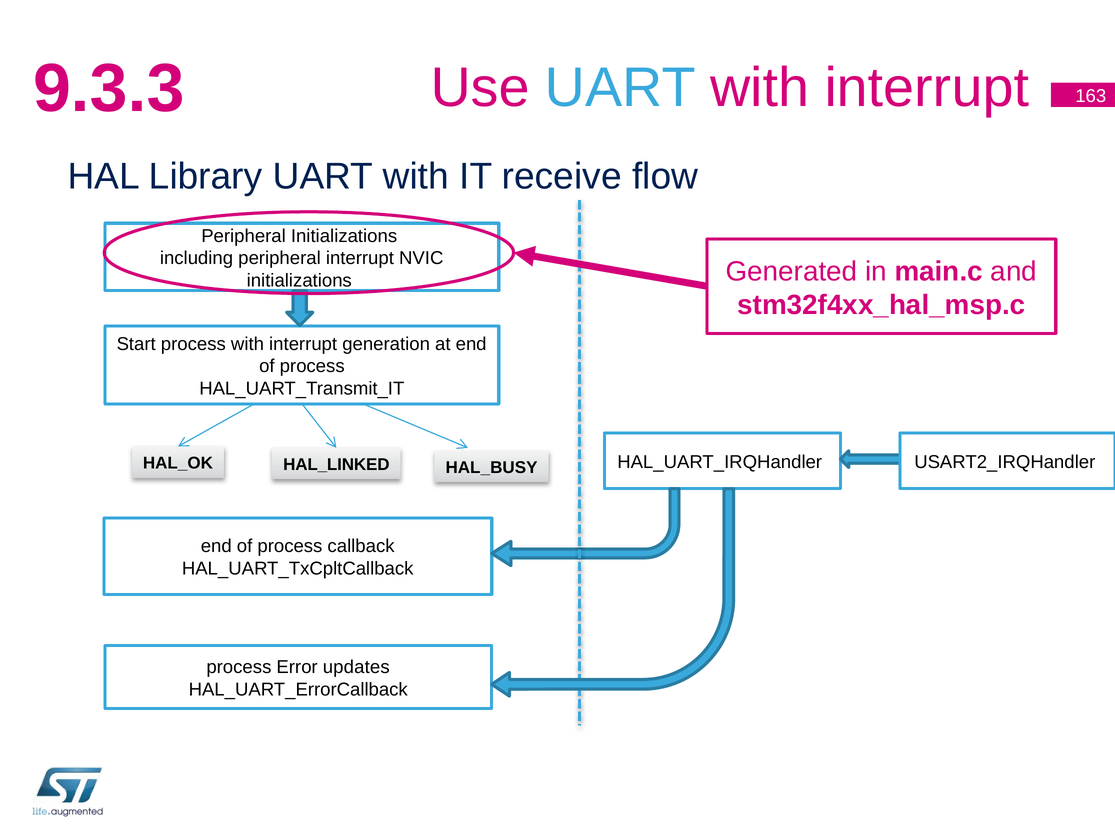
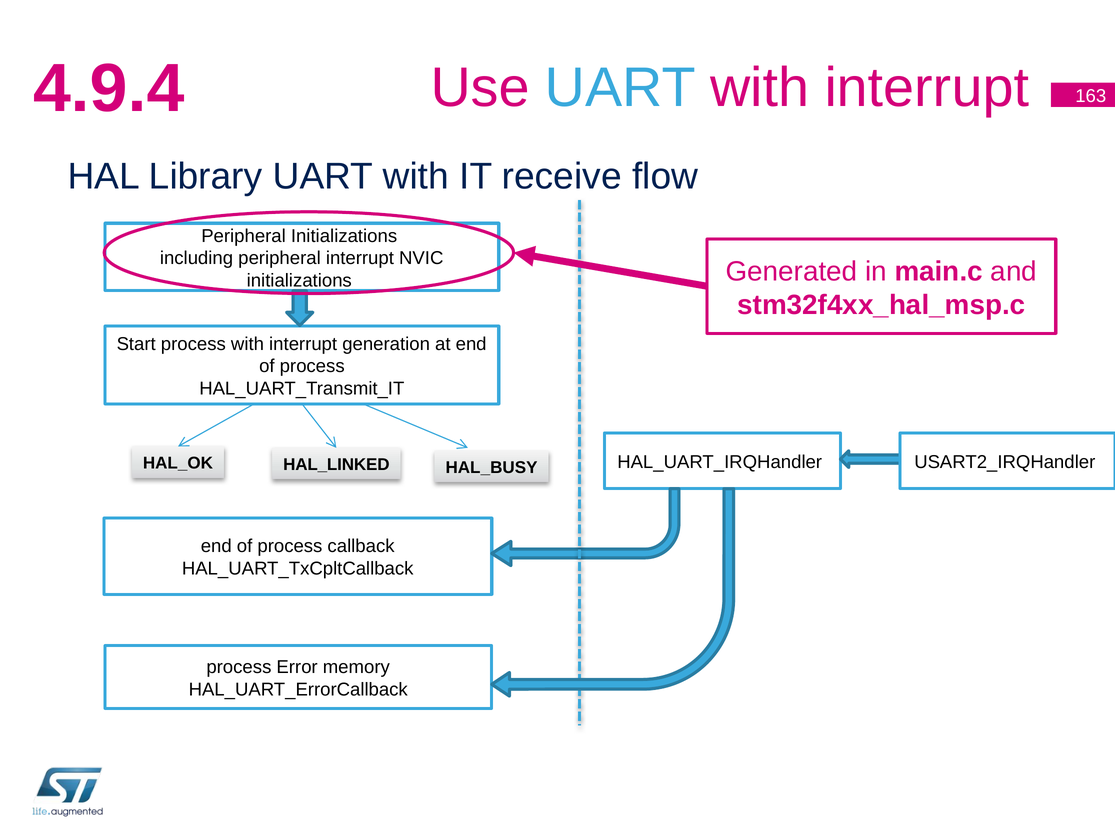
9.3.3: 9.3.3 -> 4.9.4 (109, 89)
updates: updates -> memory (356, 666)
